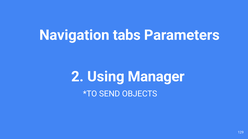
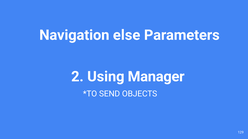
tabs: tabs -> else (127, 35)
